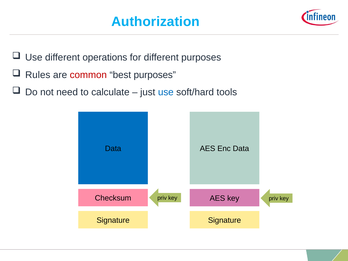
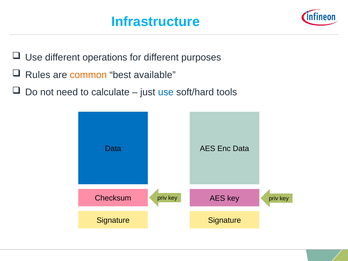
Authorization: Authorization -> Infrastructure (156, 22)
common colour: red -> orange (88, 75)
best purposes: purposes -> available (155, 75)
